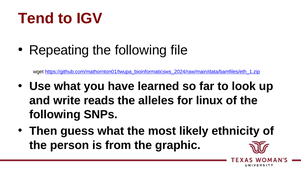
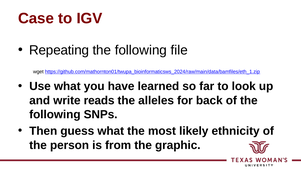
Tend: Tend -> Case (36, 18)
linux: linux -> back (209, 100)
